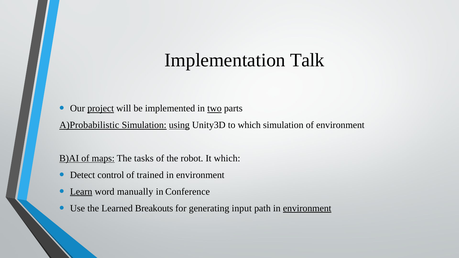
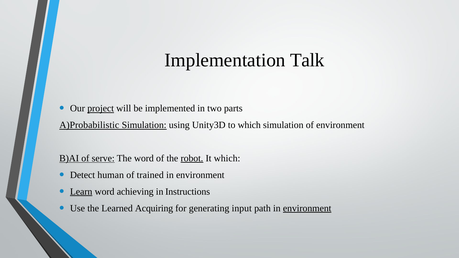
two underline: present -> none (214, 109)
using underline: present -> none (179, 125)
maps: maps -> serve (103, 158)
The tasks: tasks -> word (144, 158)
robot underline: none -> present (192, 158)
control: control -> human (111, 175)
manually: manually -> achieving (135, 192)
Conference: Conference -> Instructions (188, 192)
Breakouts: Breakouts -> Acquiring (154, 208)
